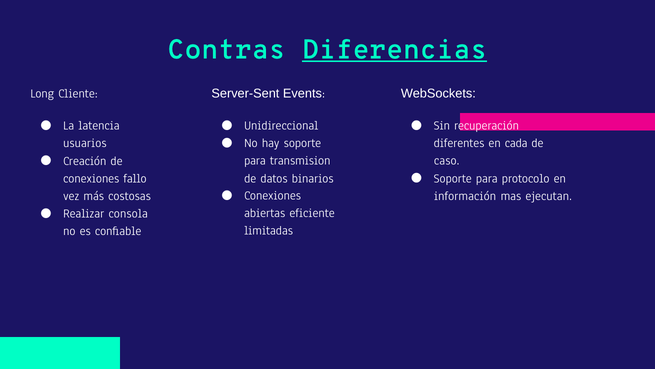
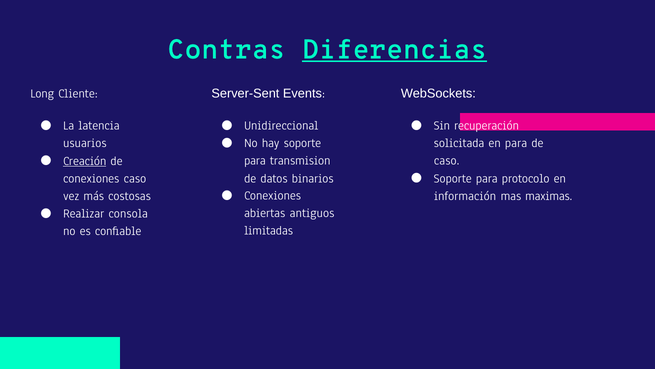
diferentes: diferentes -> solicitada (459, 143)
en cada: cada -> para (516, 143)
Creación underline: none -> present (85, 161)
conexiones fallo: fallo -> caso (135, 178)
ejecutan: ejecutan -> maximas (549, 196)
eficiente: eficiente -> antiguos (312, 213)
